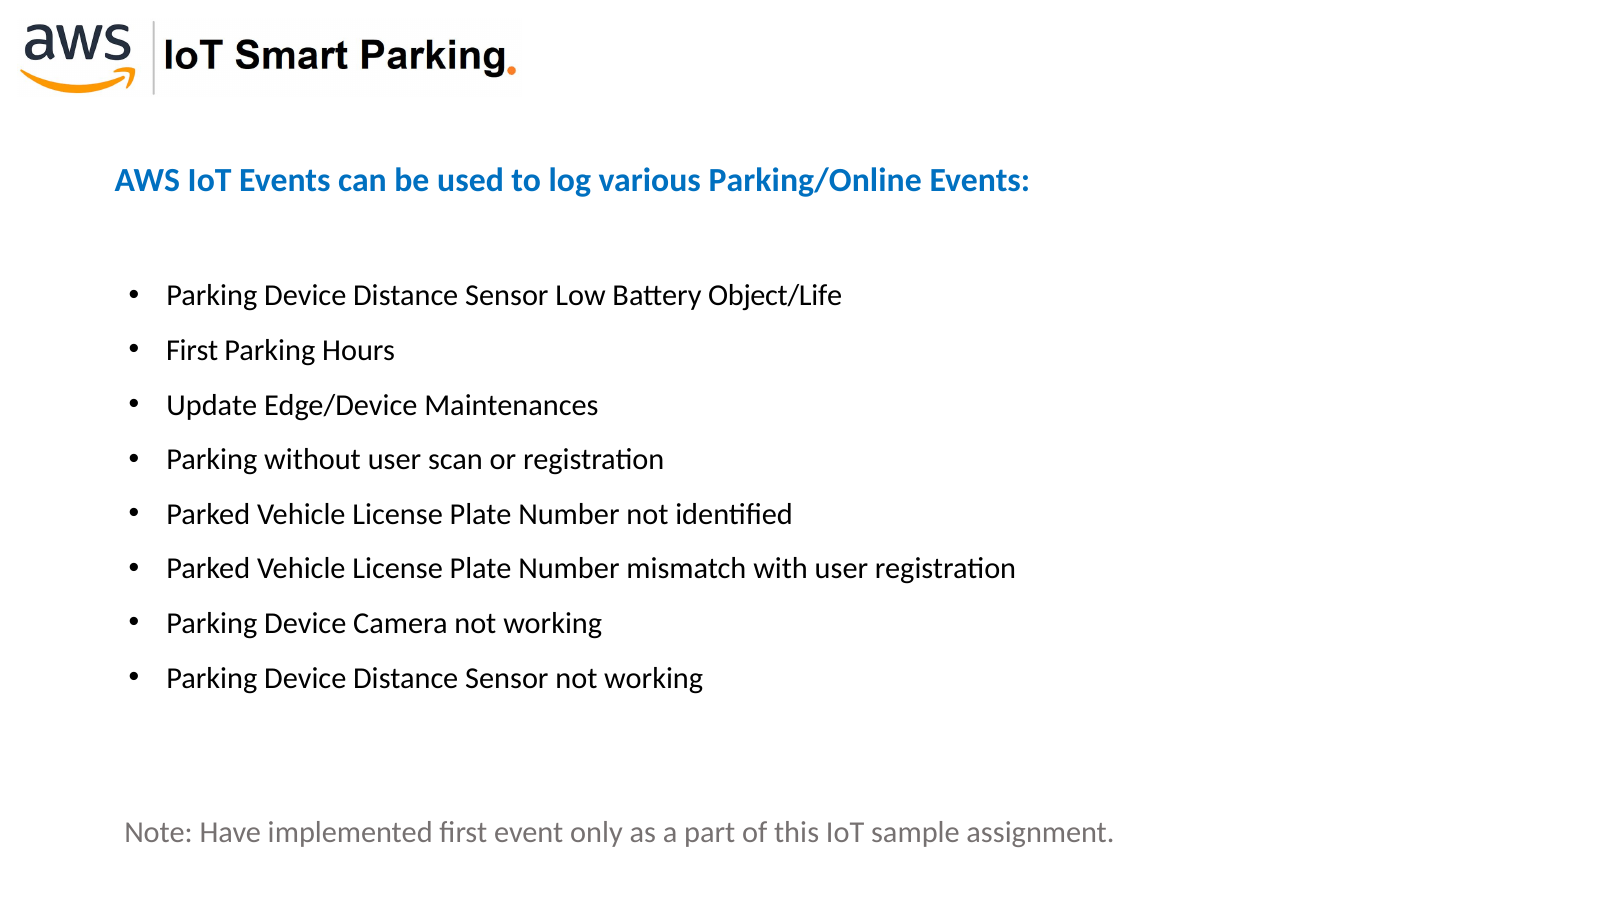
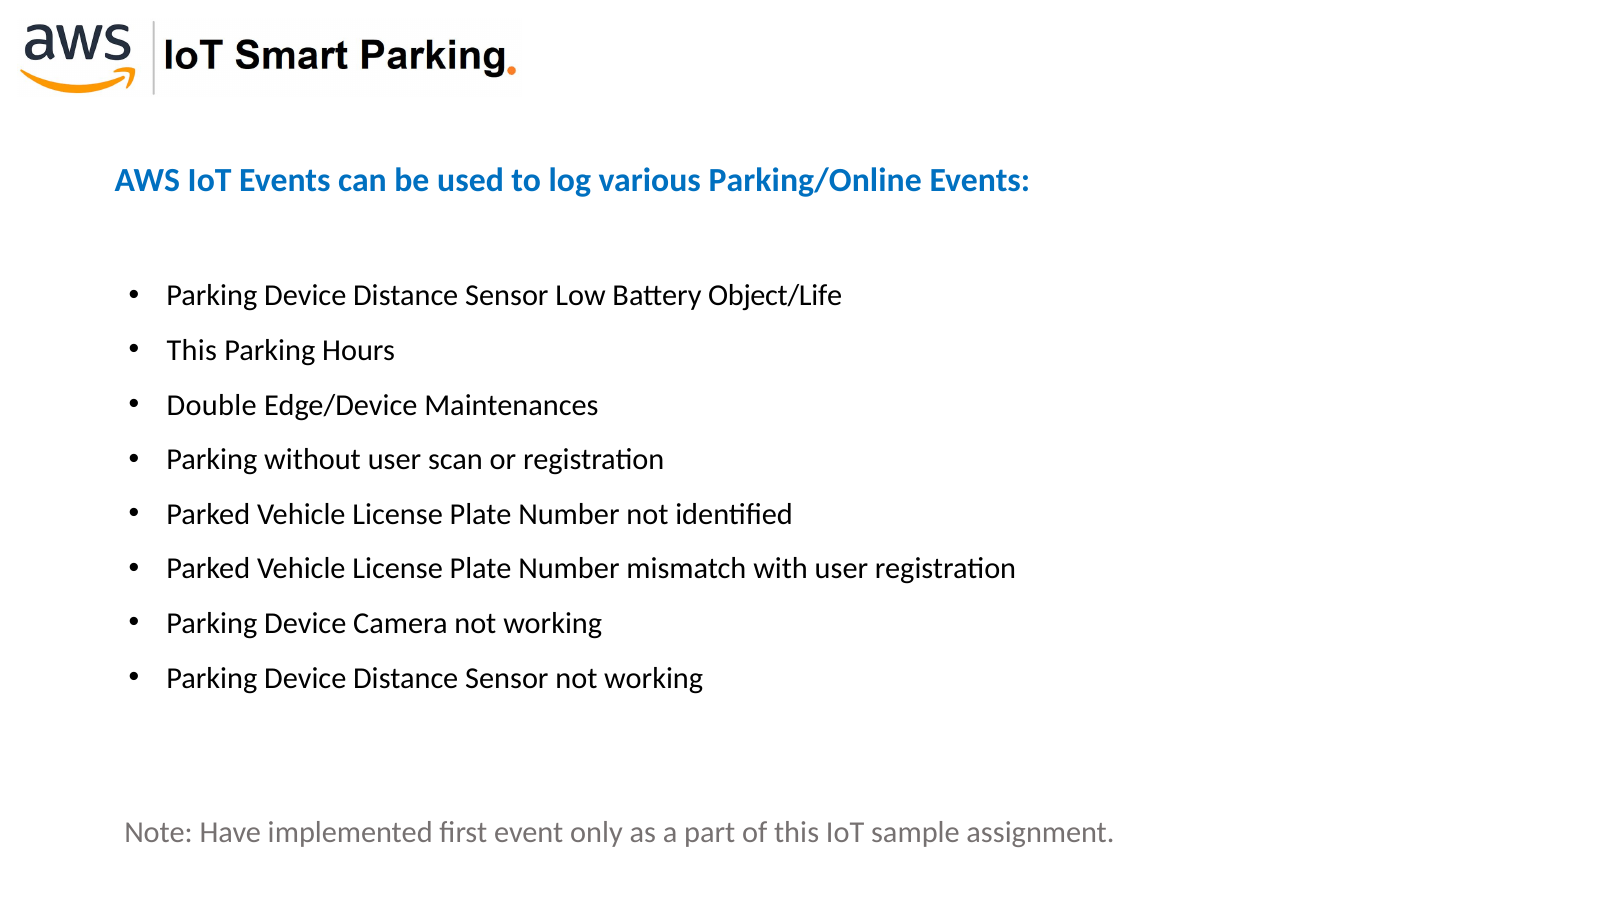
First: First -> This (192, 351)
Update: Update -> Double (212, 405)
